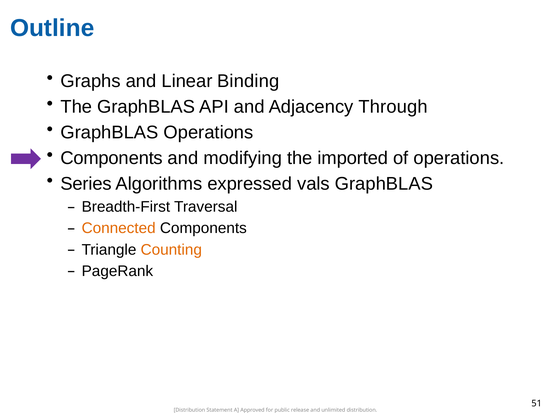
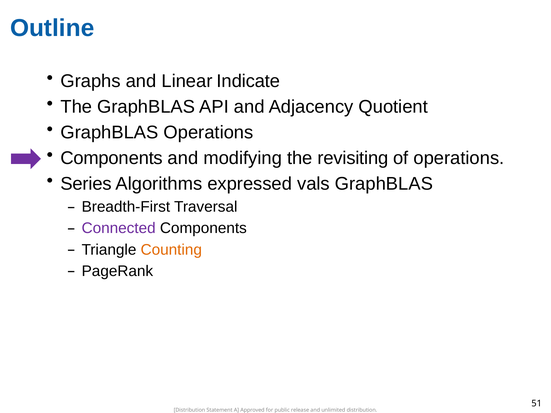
Binding: Binding -> Indicate (248, 81)
Through: Through -> Quotient (393, 107)
imported: imported -> revisiting (353, 158)
Connected colour: orange -> purple (119, 228)
